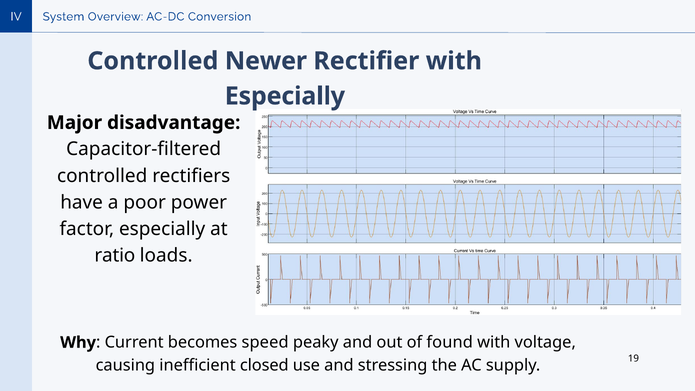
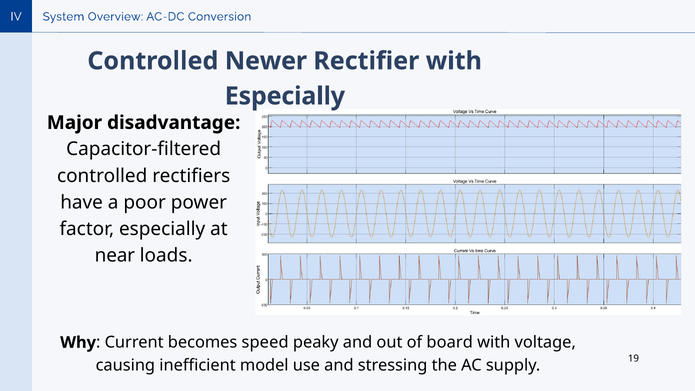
ratio: ratio -> near (115, 256)
found: found -> board (450, 342)
closed: closed -> model (264, 365)
